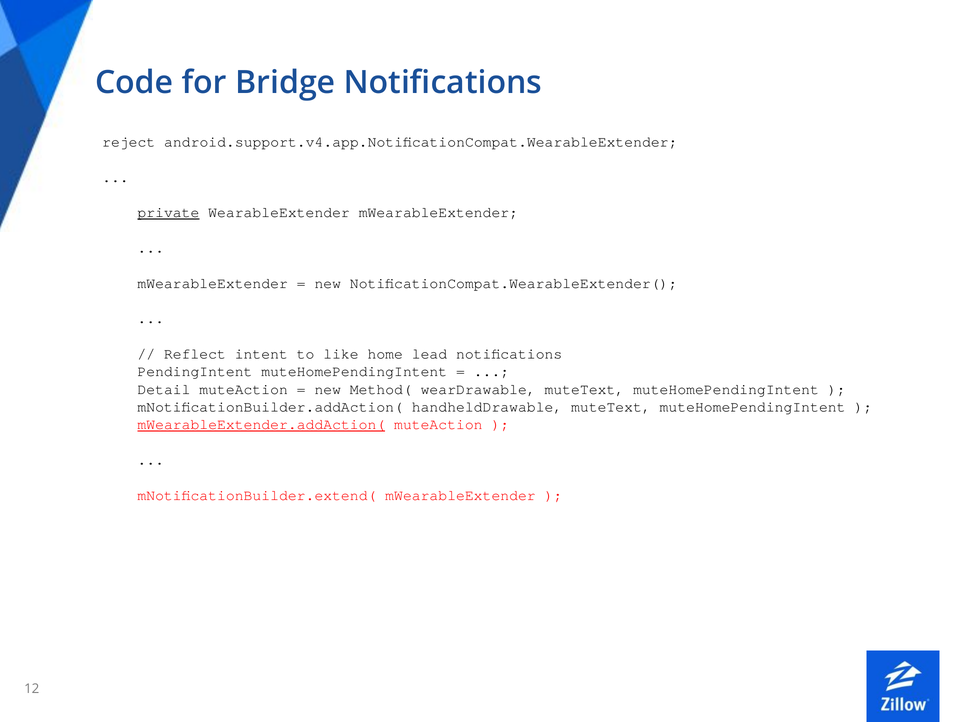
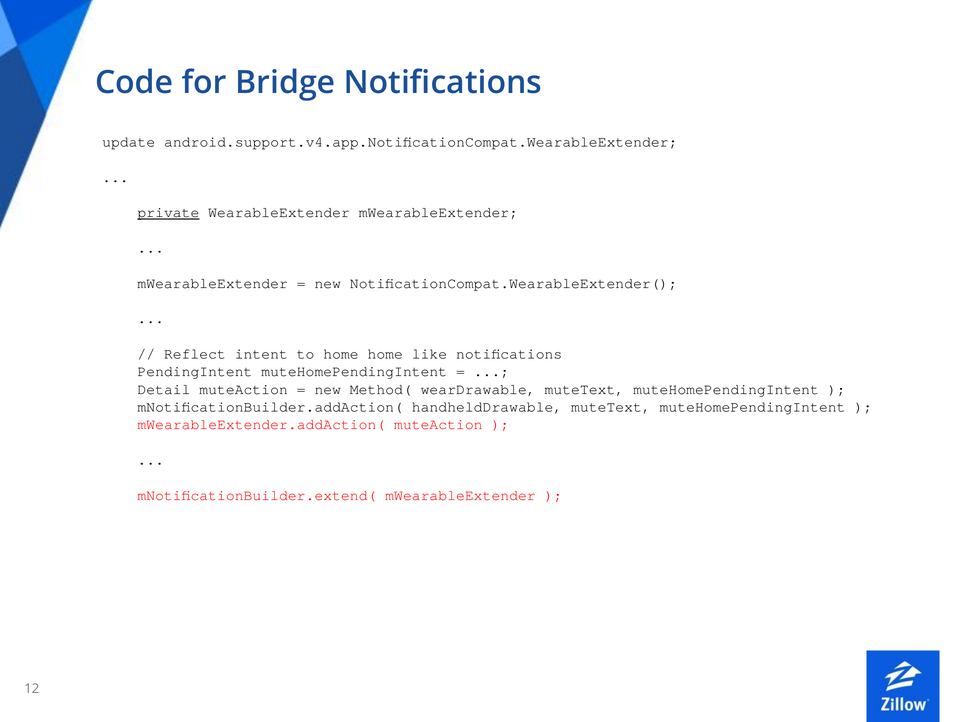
reject: reject -> update (129, 142)
to like: like -> home (341, 354)
lead: lead -> like (429, 354)
mWearableExtender.addAction( underline: present -> none (261, 425)
